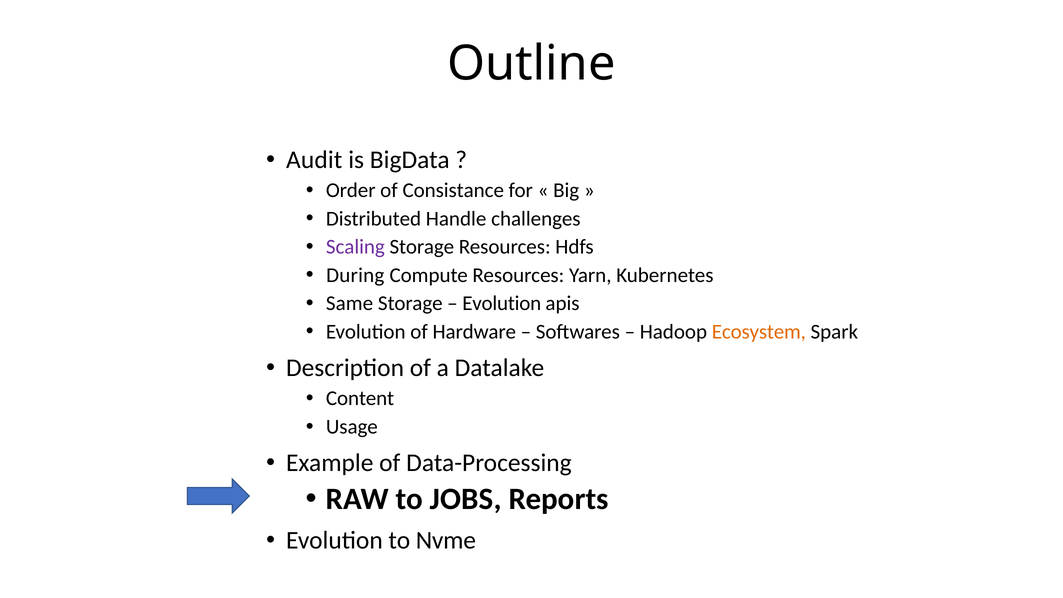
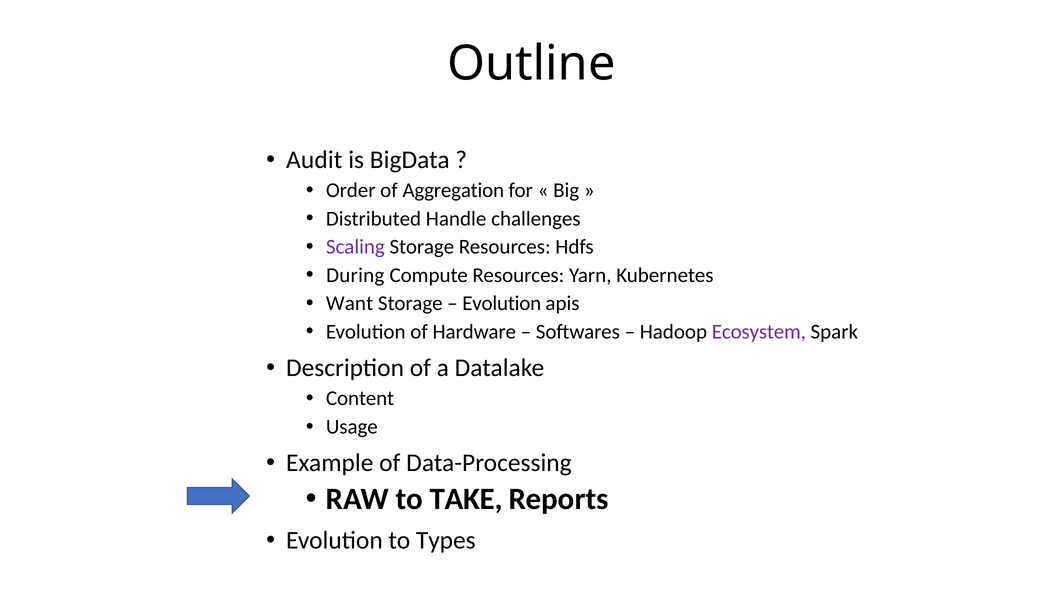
Consistance: Consistance -> Aggregation (453, 190)
Same: Same -> Want (350, 303)
Ecosystem colour: orange -> purple (759, 332)
JOBS: JOBS -> TAKE (466, 499)
Nvme: Nvme -> Types (446, 540)
